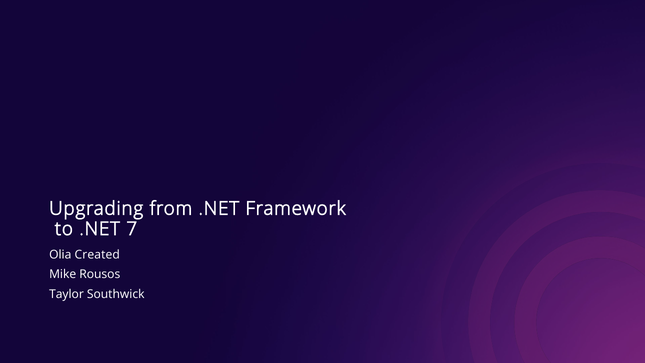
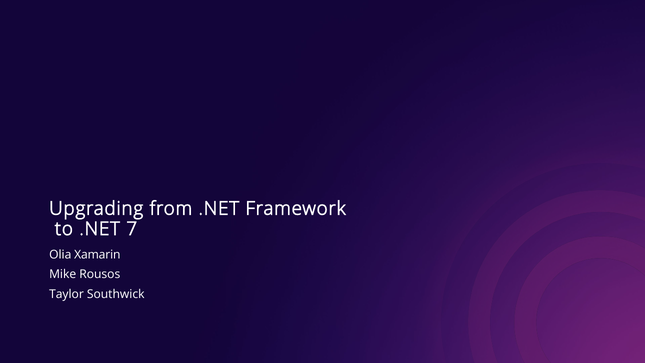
Created: Created -> Xamarin (97, 254)
